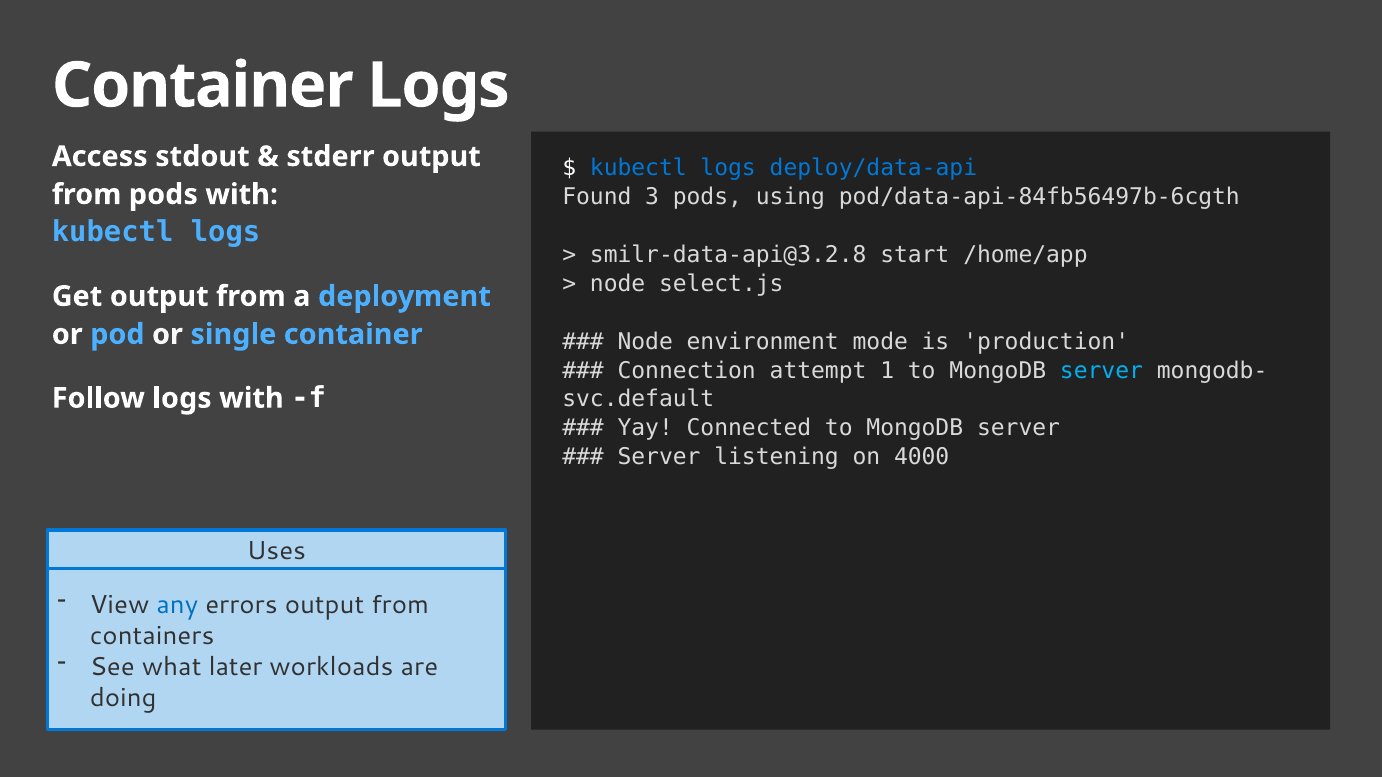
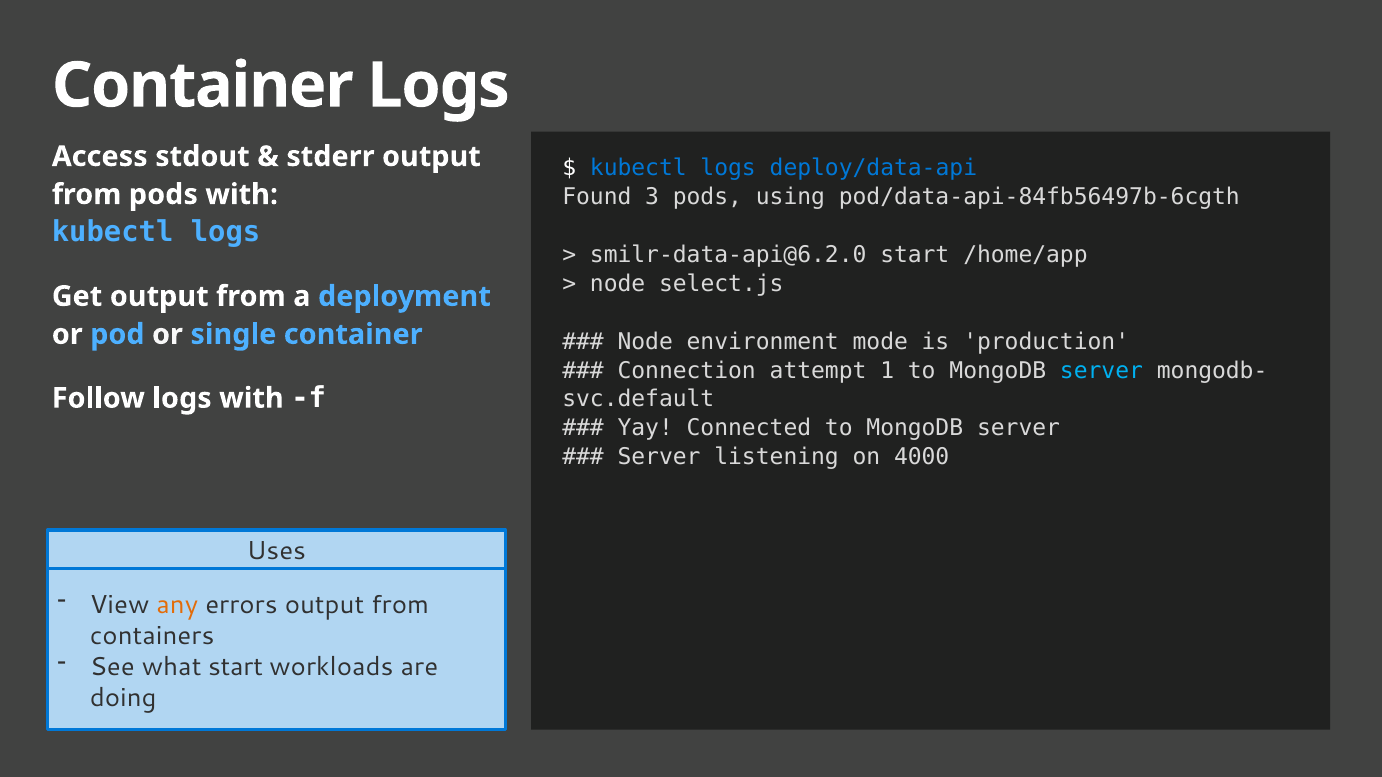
smilr-data-api@3.2.8: smilr-data-api@3.2.8 -> smilr-data-api@6.2.0 (728, 255)
any colour: blue -> orange (177, 605)
what later: later -> start (236, 667)
